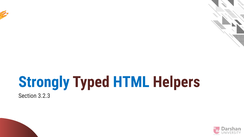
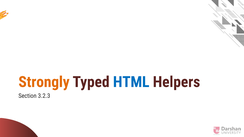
Strongly colour: blue -> orange (44, 82)
